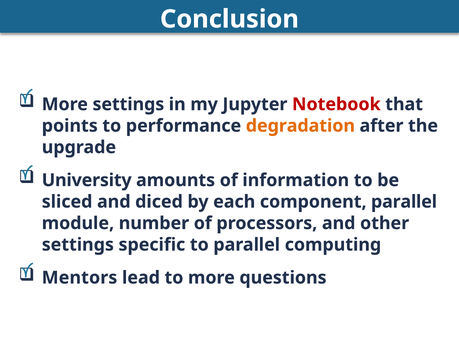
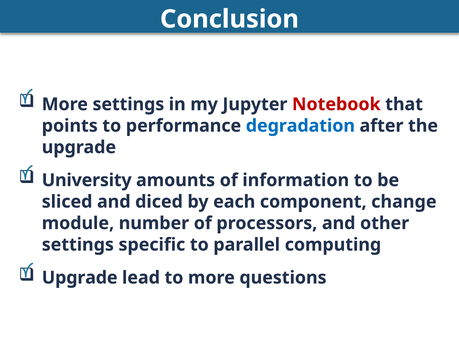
degradation colour: orange -> blue (300, 126)
component parallel: parallel -> change (404, 201)
Mentors: Mentors -> Upgrade (80, 277)
